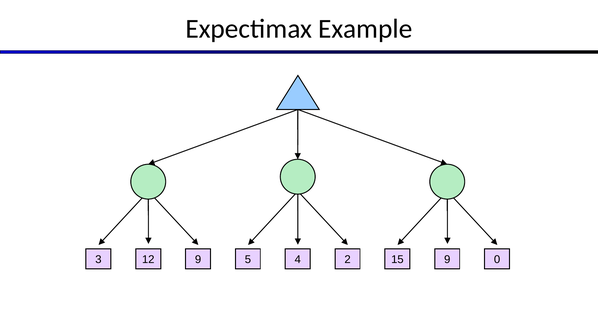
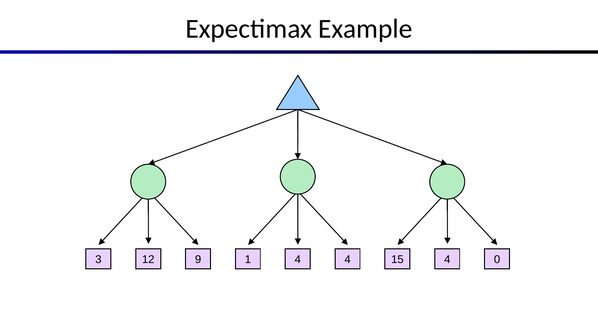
5: 5 -> 1 (248, 260)
4 2: 2 -> 4 (348, 260)
9 9: 9 -> 4 (447, 260)
